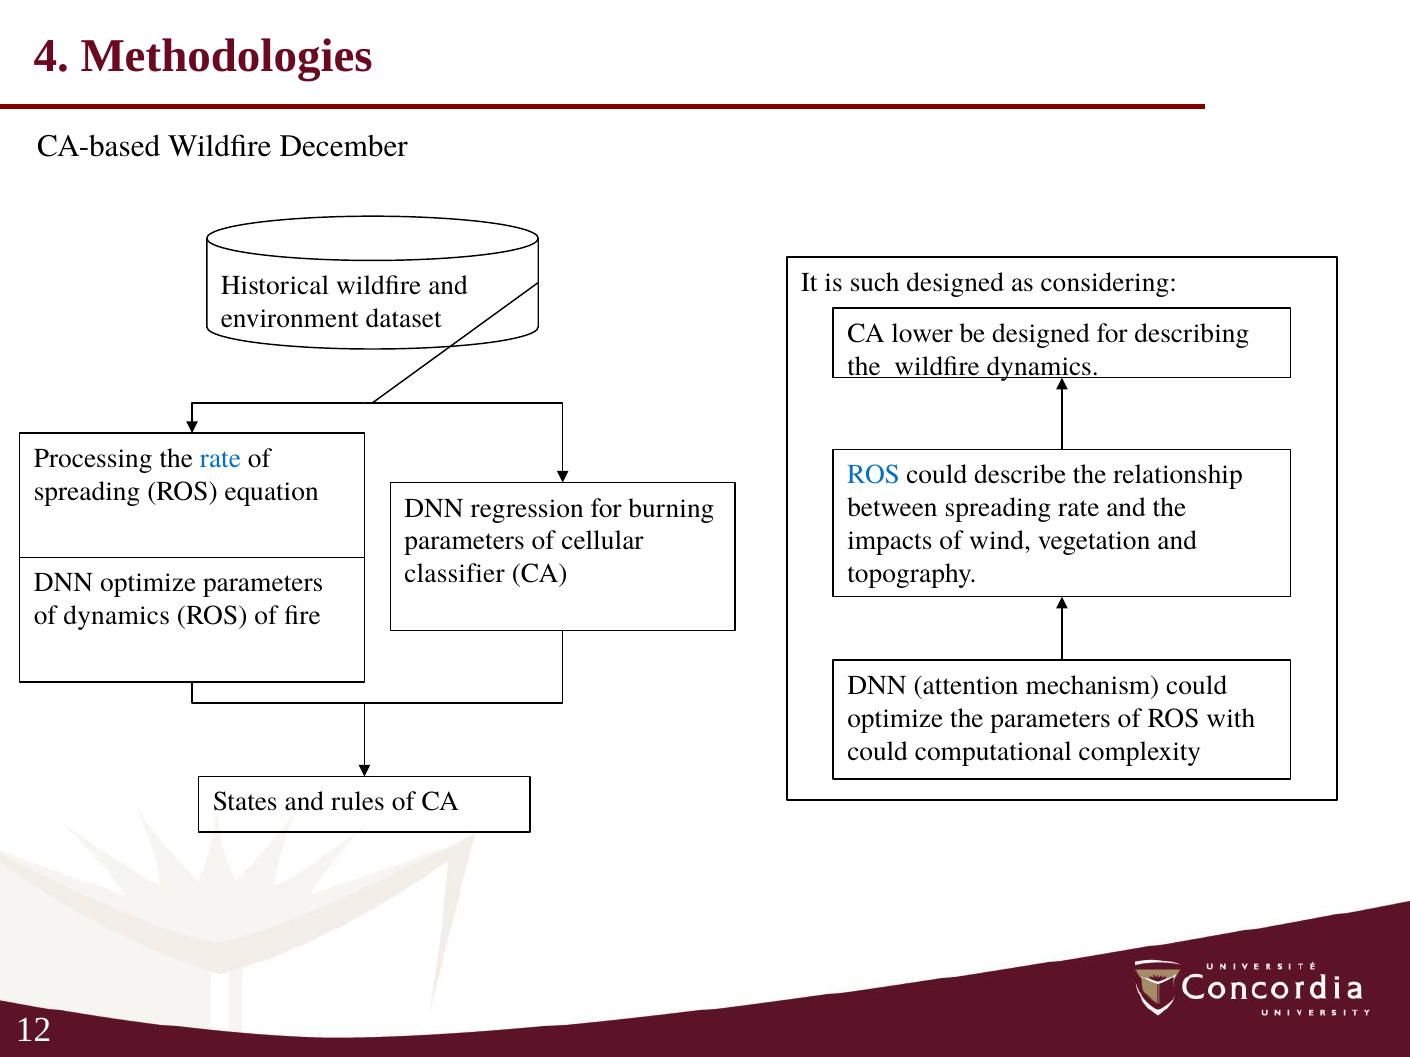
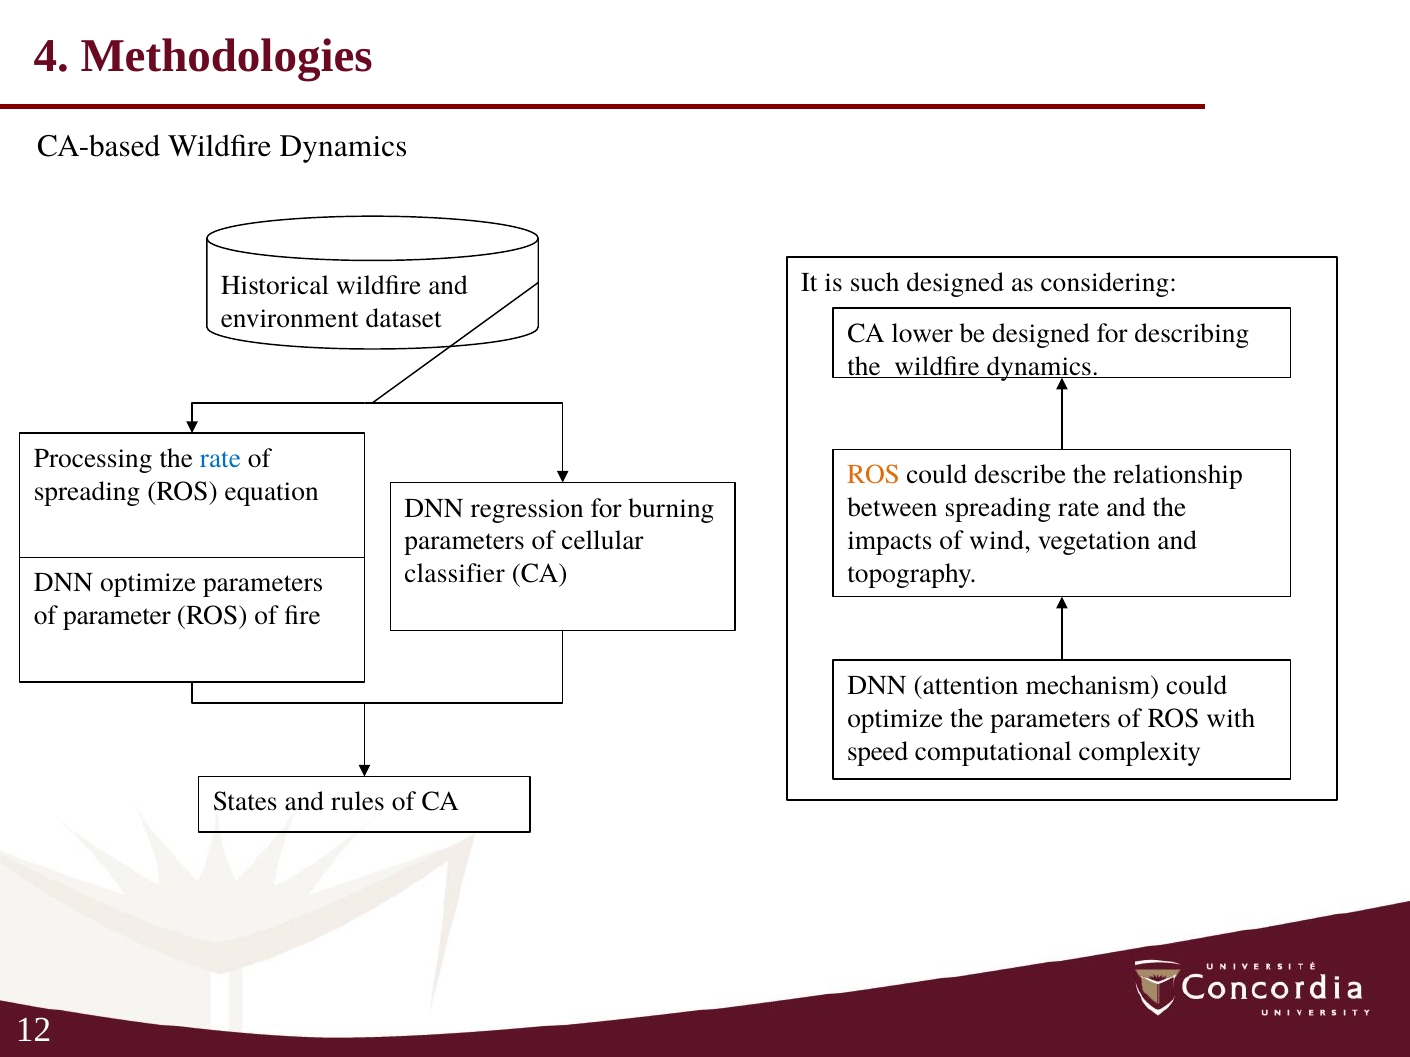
CA-based Wildfire December: December -> Dynamics (344, 146)
ROS colour: blue -> orange (873, 475)
of dynamics: dynamics -> parameter (117, 616)
could: could -> speed (878, 752)
